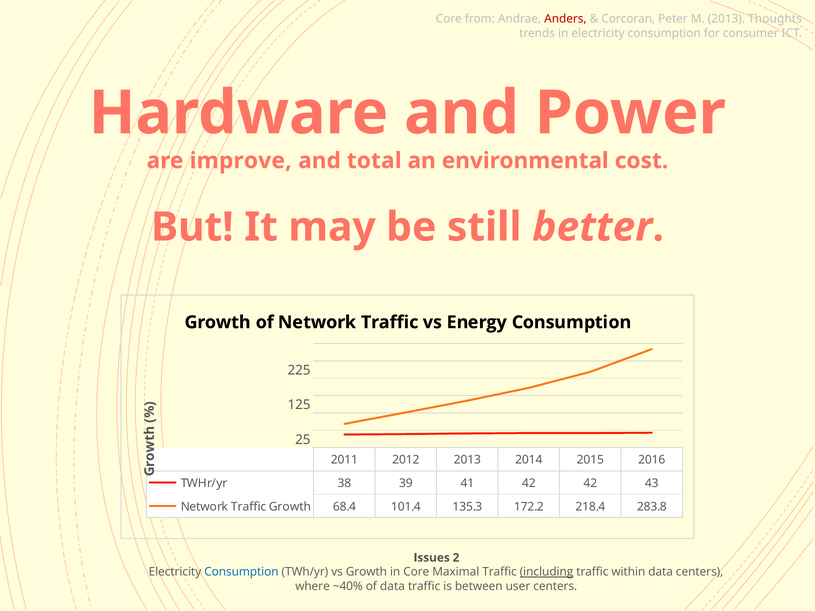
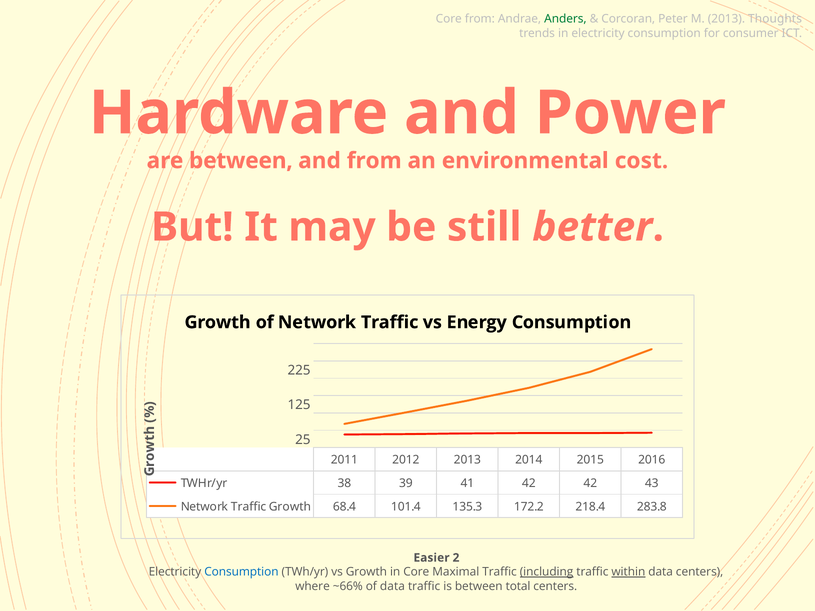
Anders colour: red -> green (565, 19)
are improve: improve -> between (241, 161)
and total: total -> from (374, 161)
Issues: Issues -> Easier (432, 558)
within underline: none -> present (628, 572)
~40%: ~40% -> ~66% (348, 586)
user: user -> total (518, 586)
